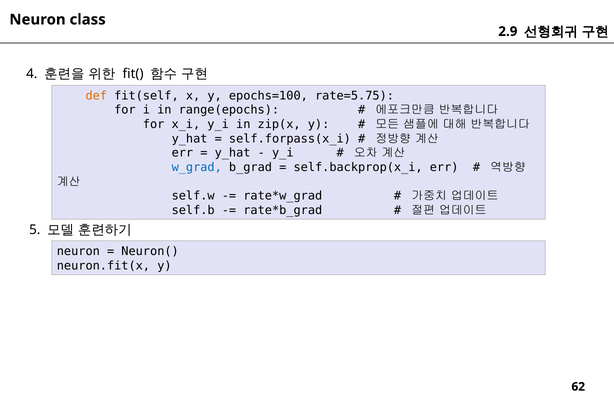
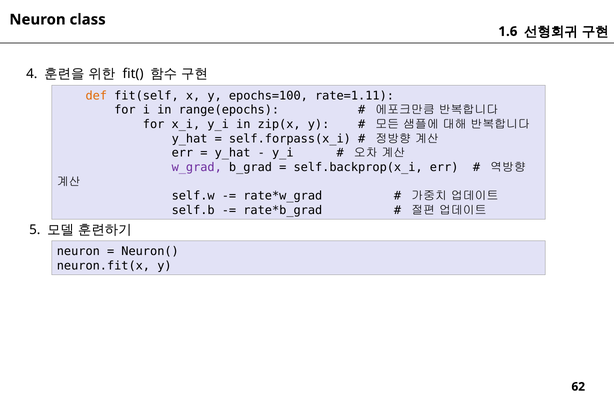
2.9: 2.9 -> 1.6 (508, 31)
rate=5.75: rate=5.75 -> rate=1.11 (355, 96)
w_grad colour: blue -> purple (197, 167)
